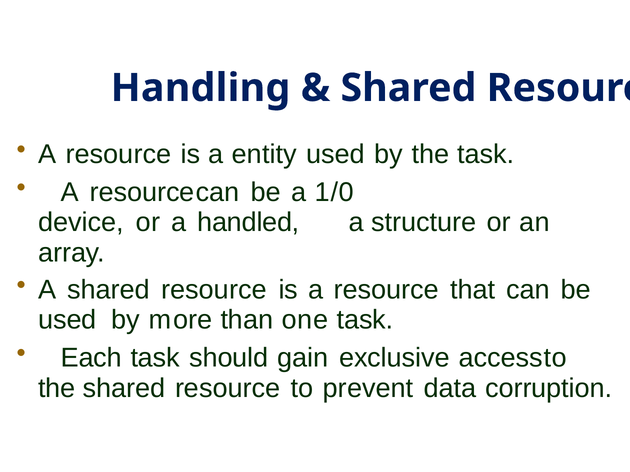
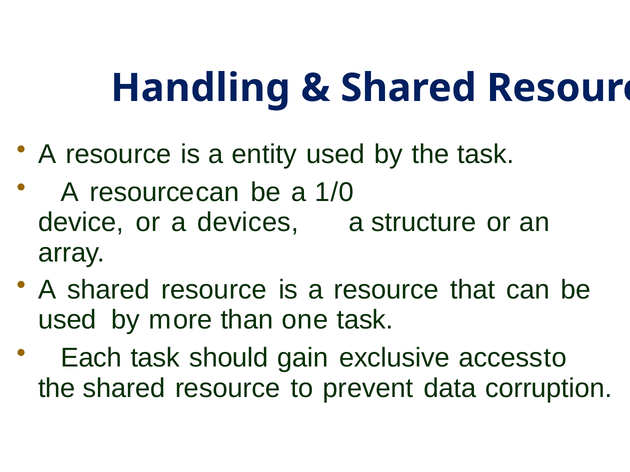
handled: handled -> devices (248, 223)
